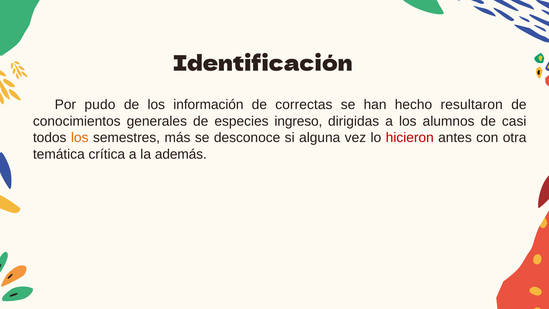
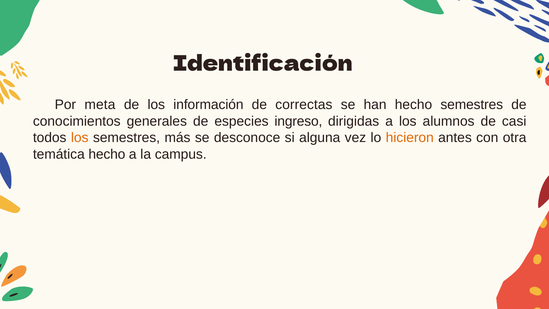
pudo: pudo -> meta (100, 105)
hecho resultaron: resultaron -> semestres (472, 105)
hicieron colour: red -> orange (410, 138)
temática crítica: crítica -> hecho (107, 154)
además: además -> campus (181, 154)
